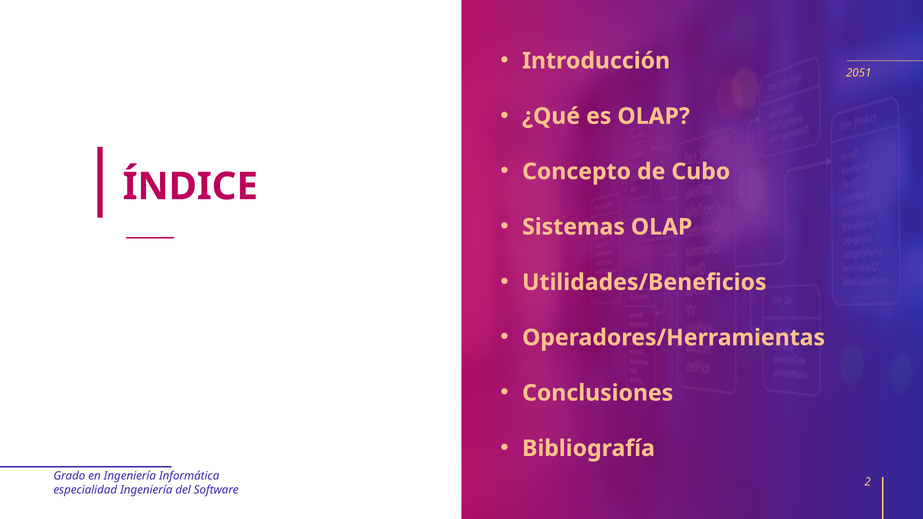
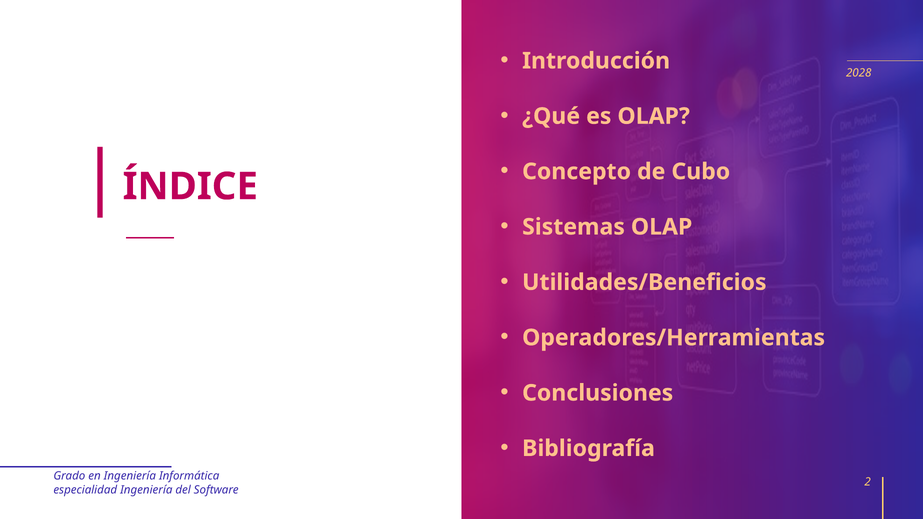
2051: 2051 -> 2028 (859, 73)
